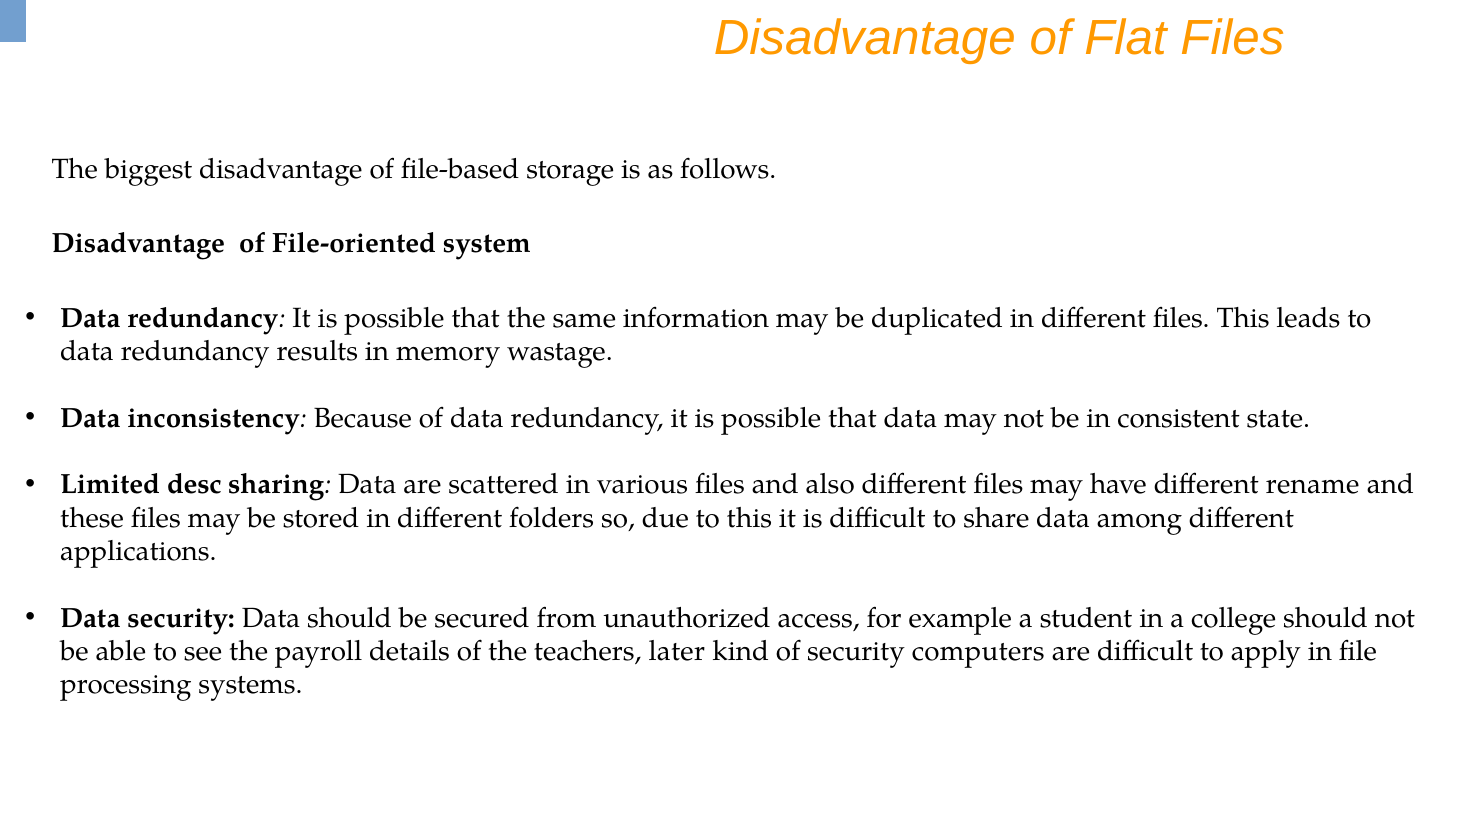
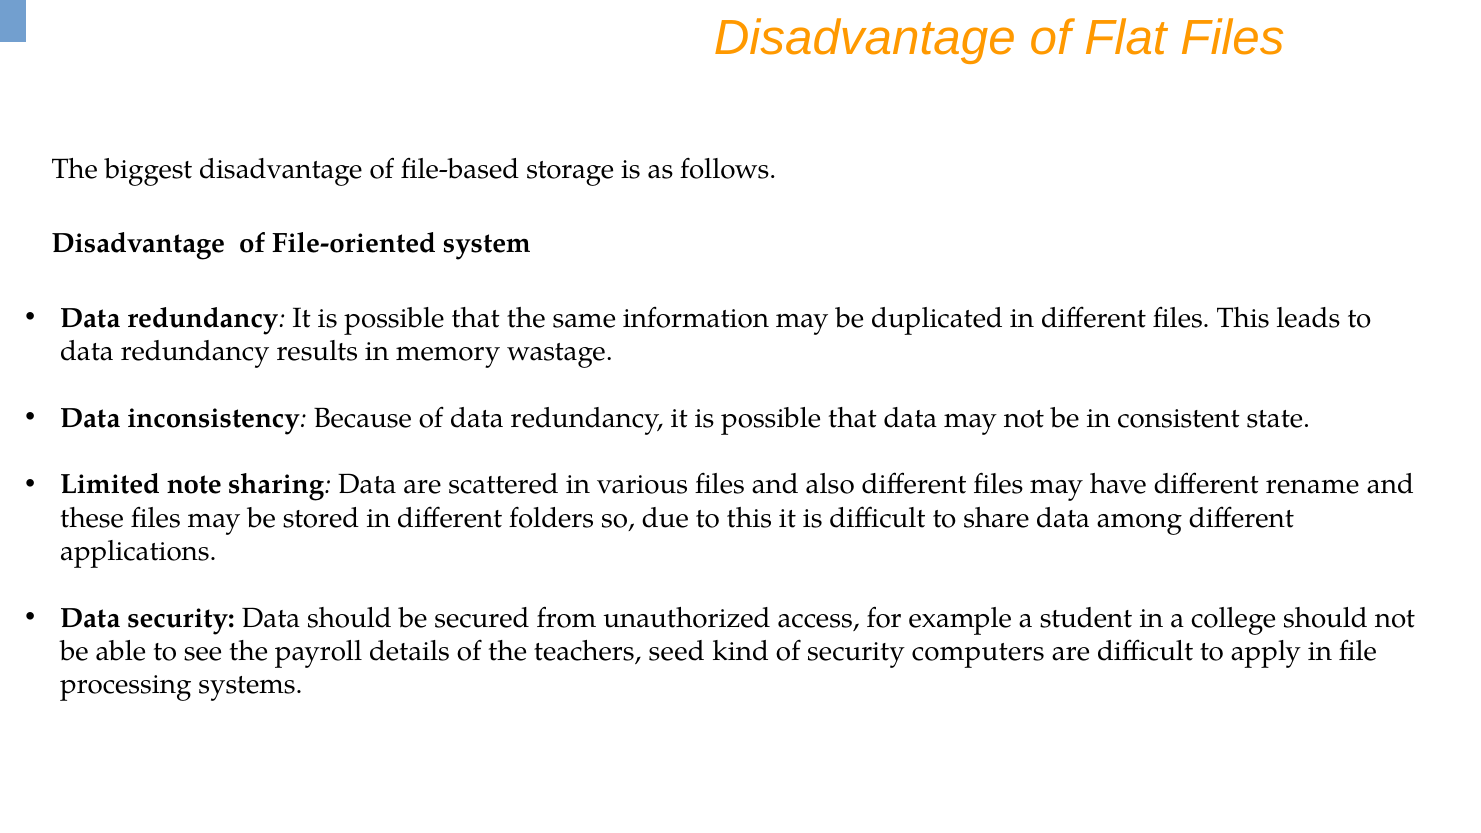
desc: desc -> note (194, 485)
later: later -> seed (677, 651)
